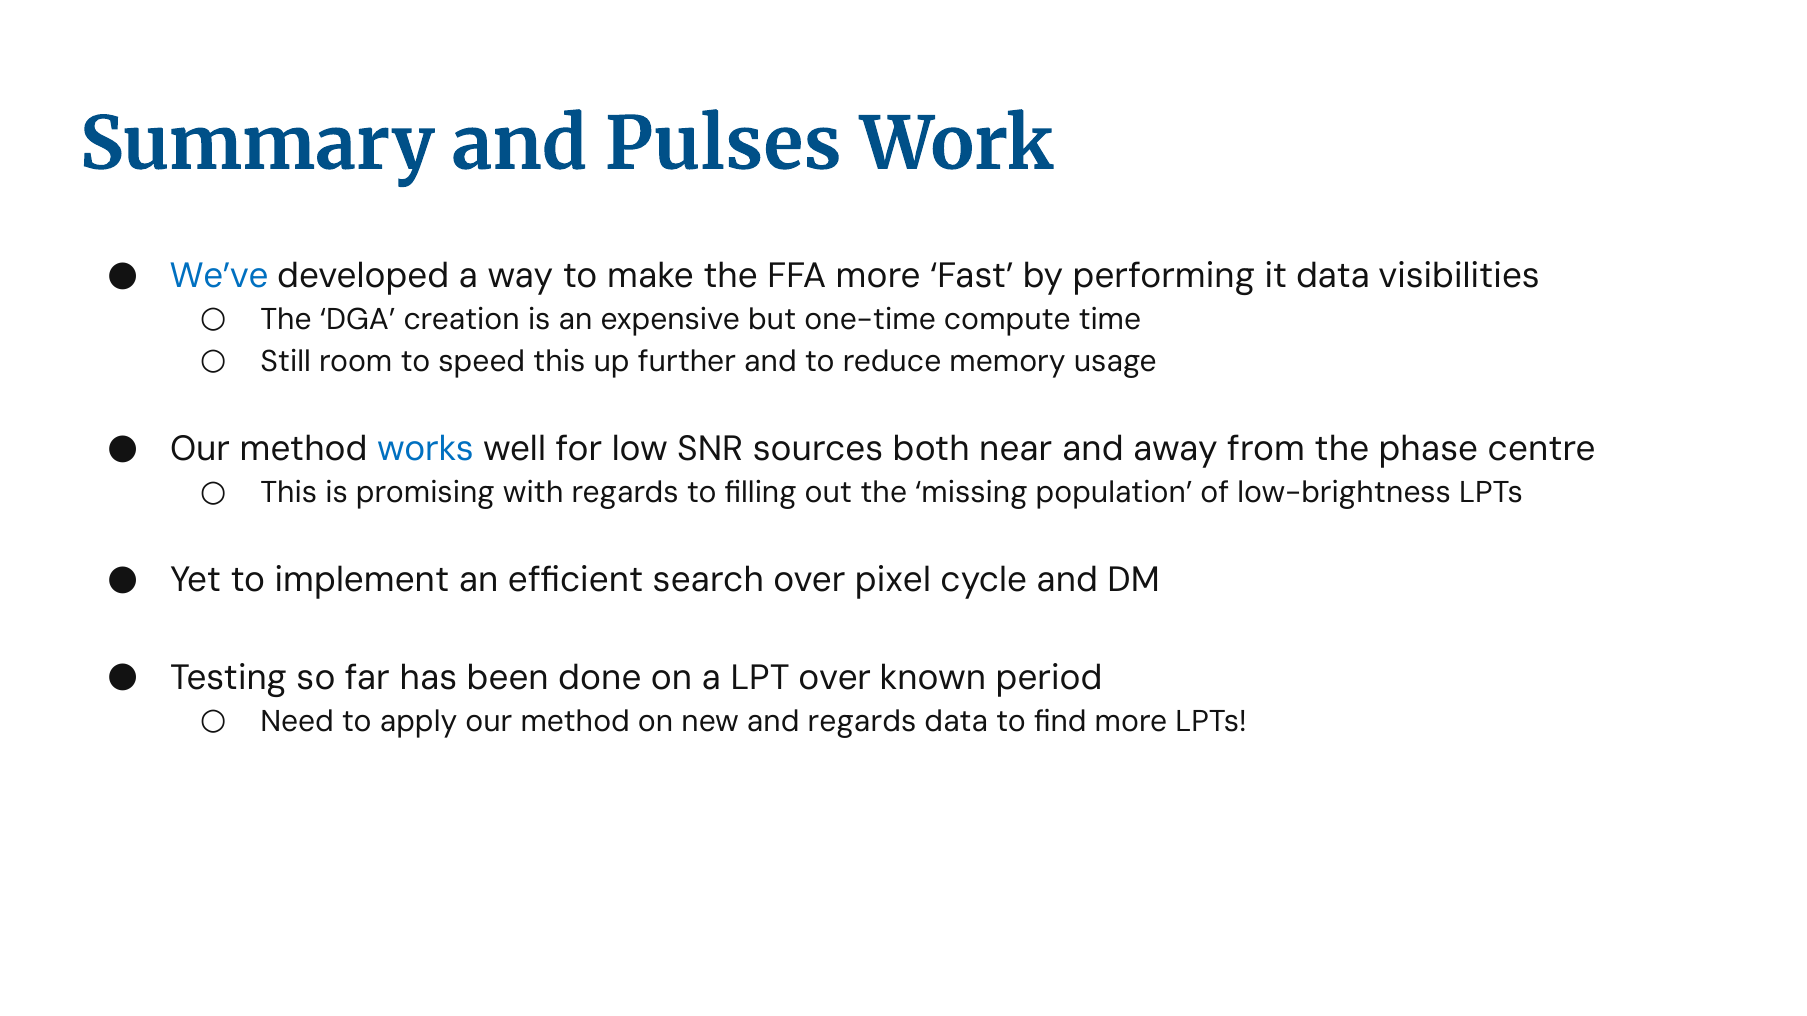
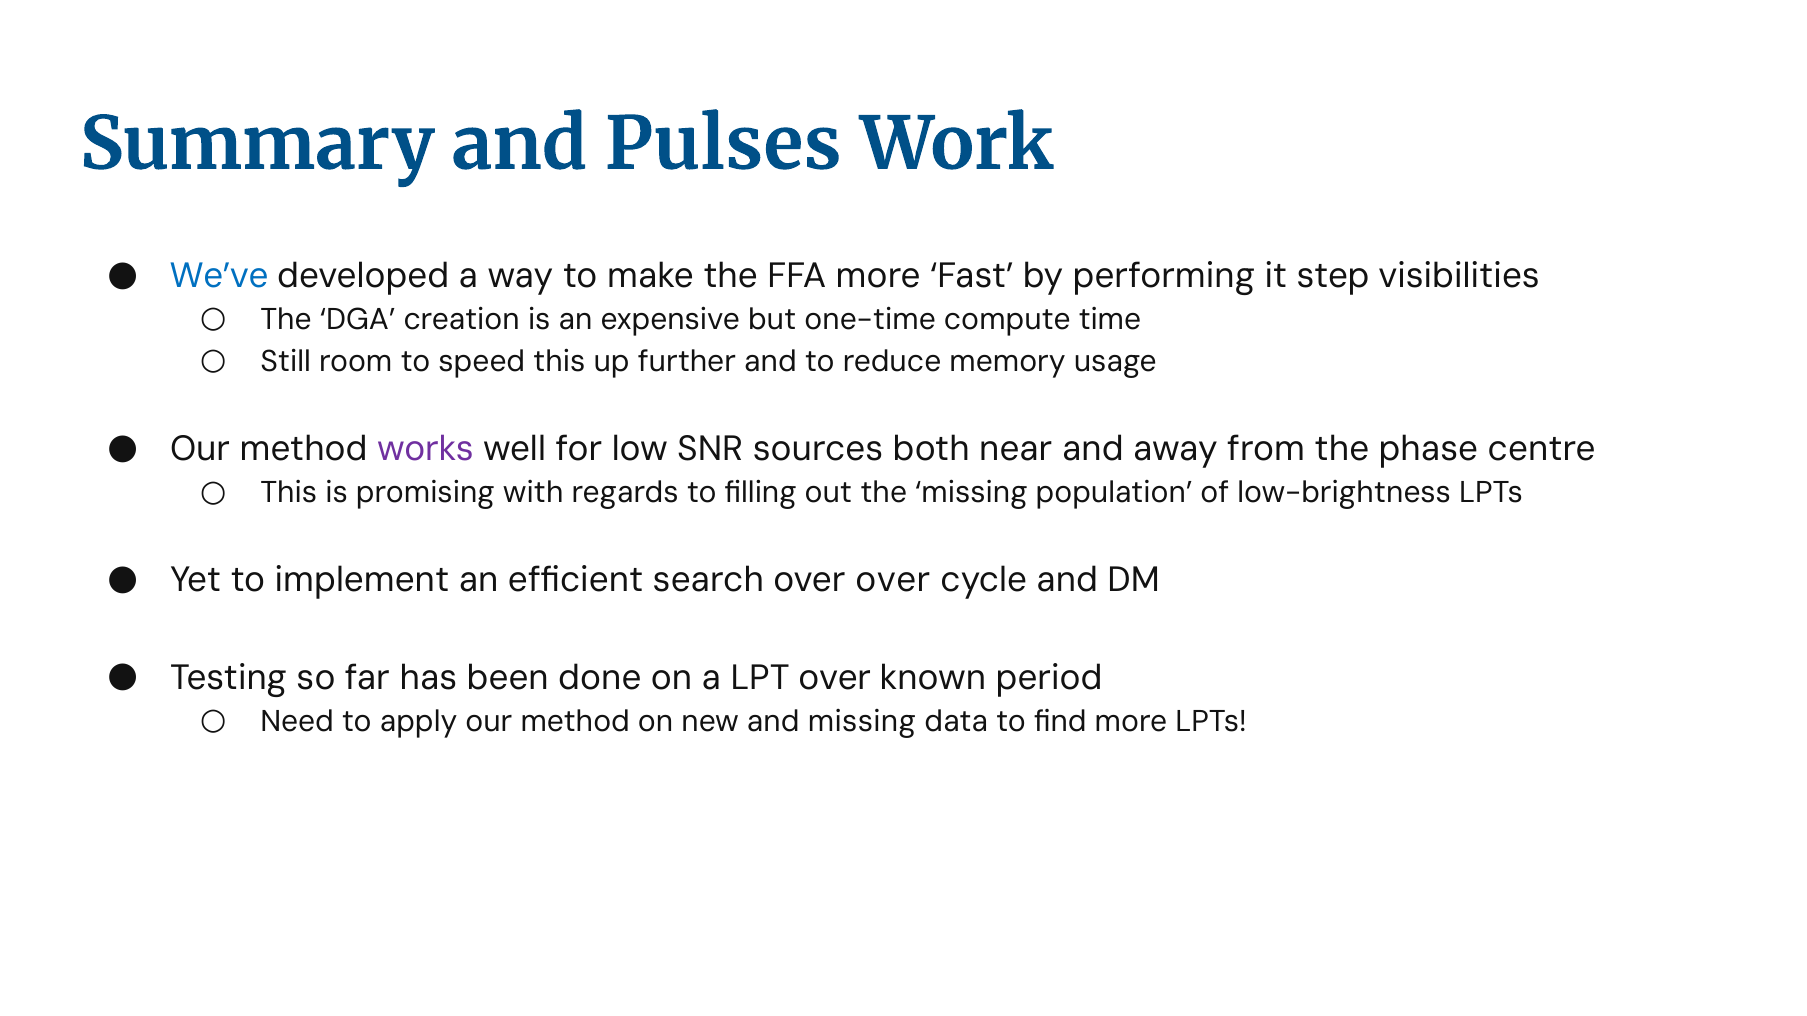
it data: data -> step (1333, 276)
works colour: blue -> purple (425, 449)
over pixel: pixel -> over (893, 581)
and regards: regards -> missing (862, 722)
